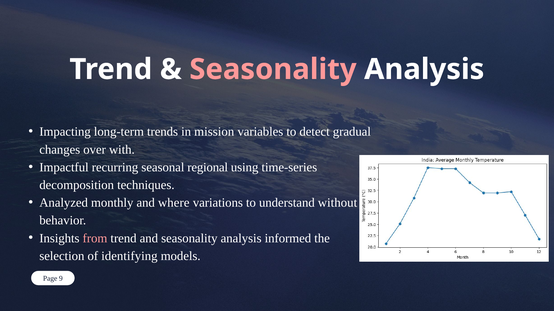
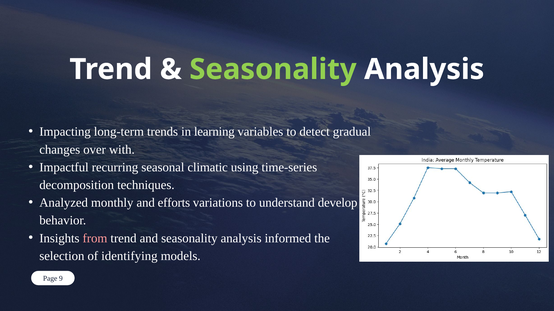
Seasonality colour: pink -> light green (273, 69)
mission: mission -> learning (214, 132)
regional: regional -> climatic (208, 168)
where: where -> efforts (174, 203)
without: without -> develop (338, 203)
